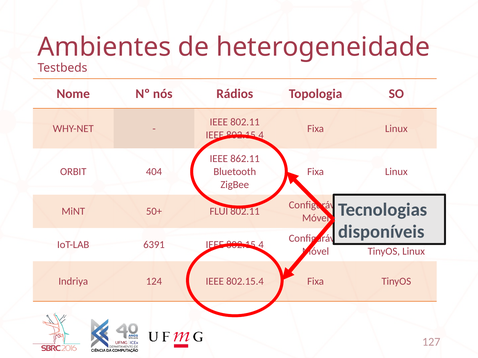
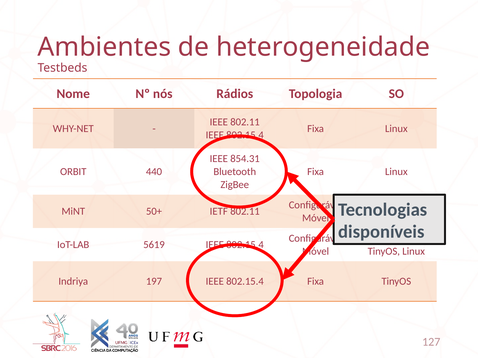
862.11: 862.11 -> 854.31 (245, 159)
404: 404 -> 440 (154, 172)
FLUI: FLUI -> IETF (219, 212)
6391: 6391 -> 5619 (154, 245)
124: 124 -> 197 (154, 282)
